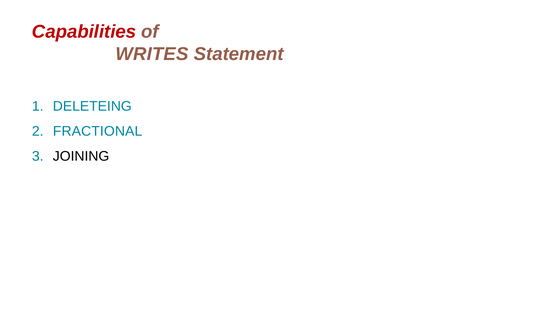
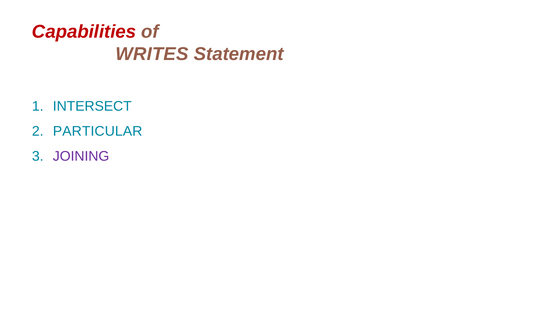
DELETEING: DELETEING -> INTERSECT (92, 106)
FRACTIONAL: FRACTIONAL -> PARTICULAR (98, 131)
JOINING colour: black -> purple (81, 156)
